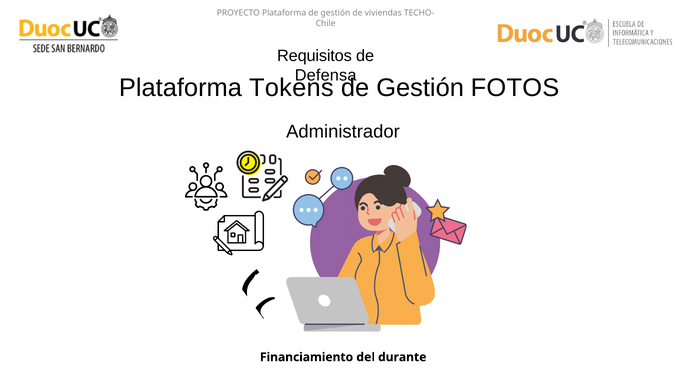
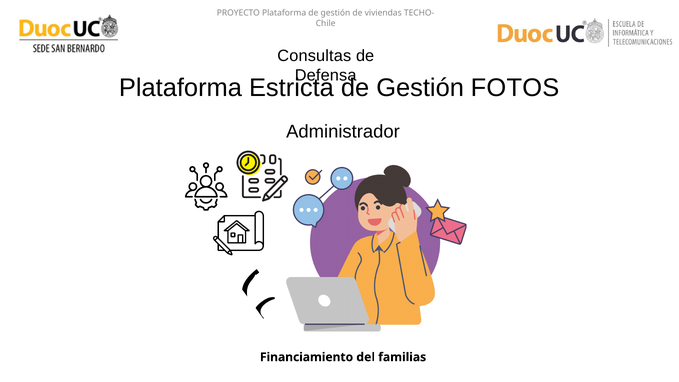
Requisitos: Requisitos -> Consultas (314, 56)
Tokens: Tokens -> Estricta (291, 88)
durante: durante -> familias (402, 357)
